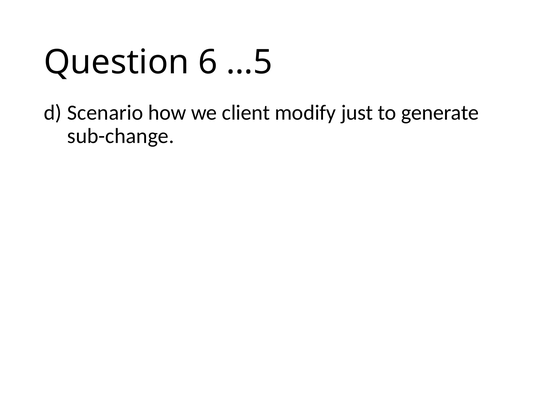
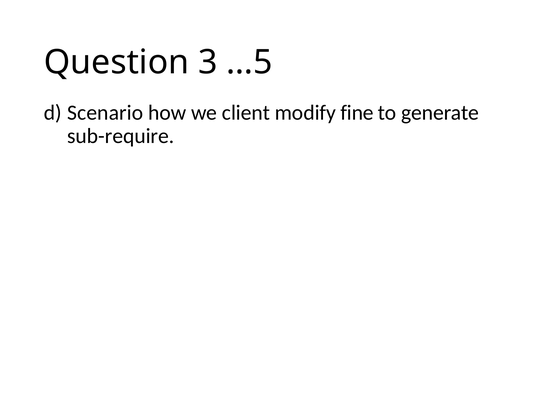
6: 6 -> 3 (208, 62)
just: just -> fine (357, 113)
sub-change: sub-change -> sub-require (121, 136)
